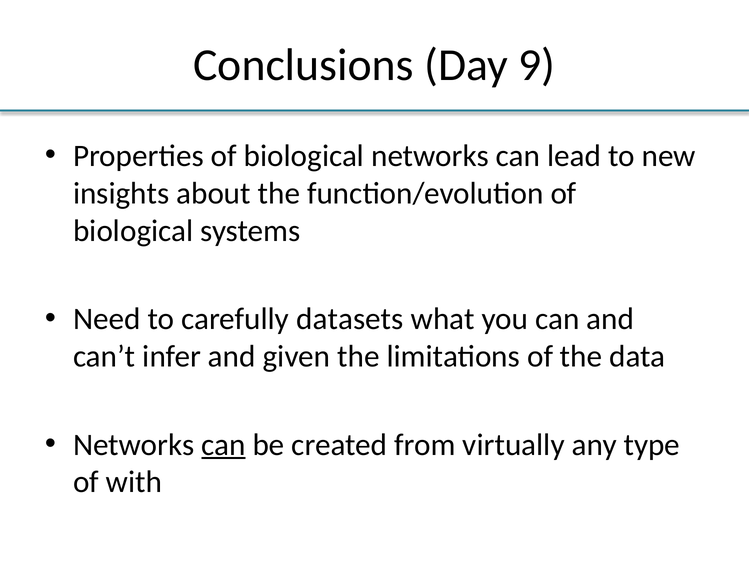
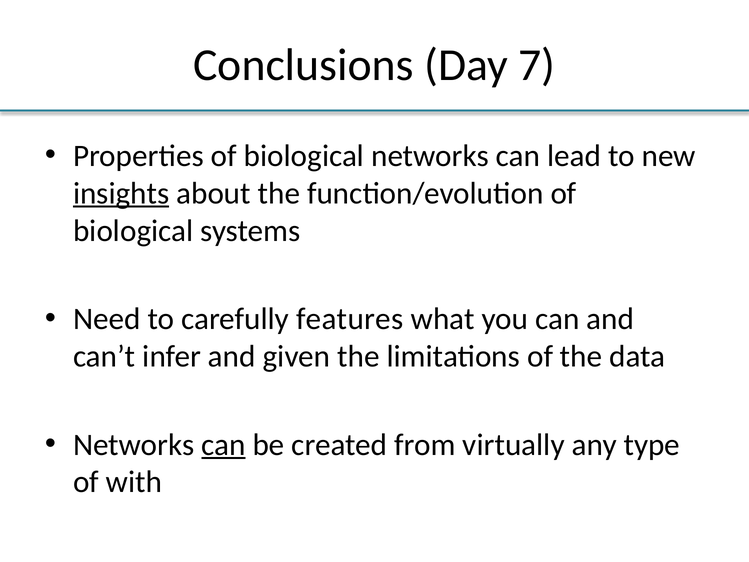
9: 9 -> 7 (537, 65)
insights underline: none -> present (121, 193)
datasets: datasets -> features (350, 319)
